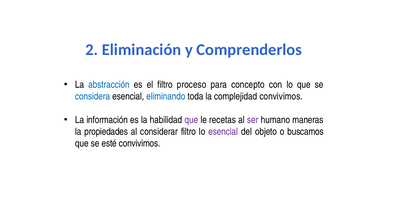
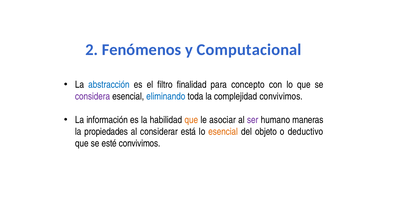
Eliminación: Eliminación -> Fenómenos (142, 50)
Comprenderlos: Comprenderlos -> Computacional (249, 50)
proceso: proceso -> finalidad (192, 85)
considera colour: blue -> purple (93, 97)
que colour: purple -> orange (191, 120)
recetas: recetas -> asociar (223, 120)
considerar filtro: filtro -> está (188, 132)
esencial colour: purple -> orange (223, 132)
buscamos: buscamos -> deductivo (305, 132)
